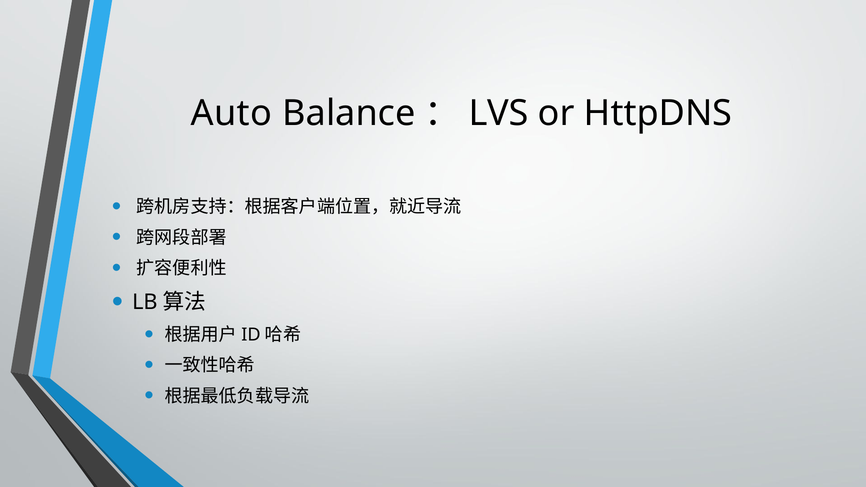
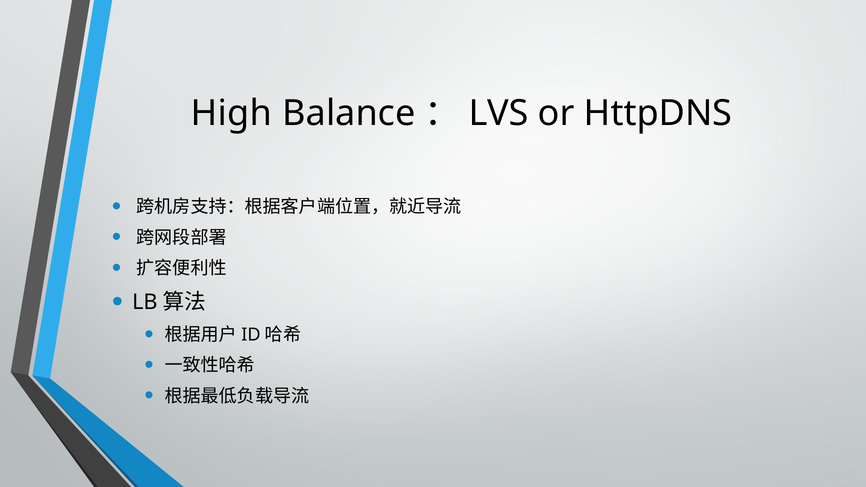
Auto: Auto -> High (231, 113)
